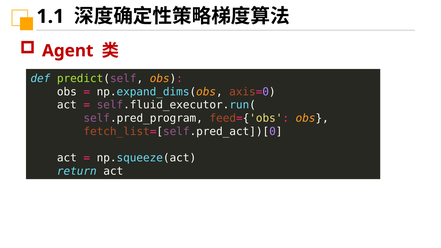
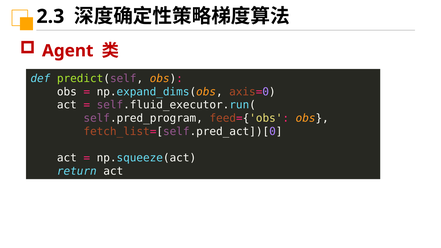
1.1: 1.1 -> 2.3 (50, 16)
